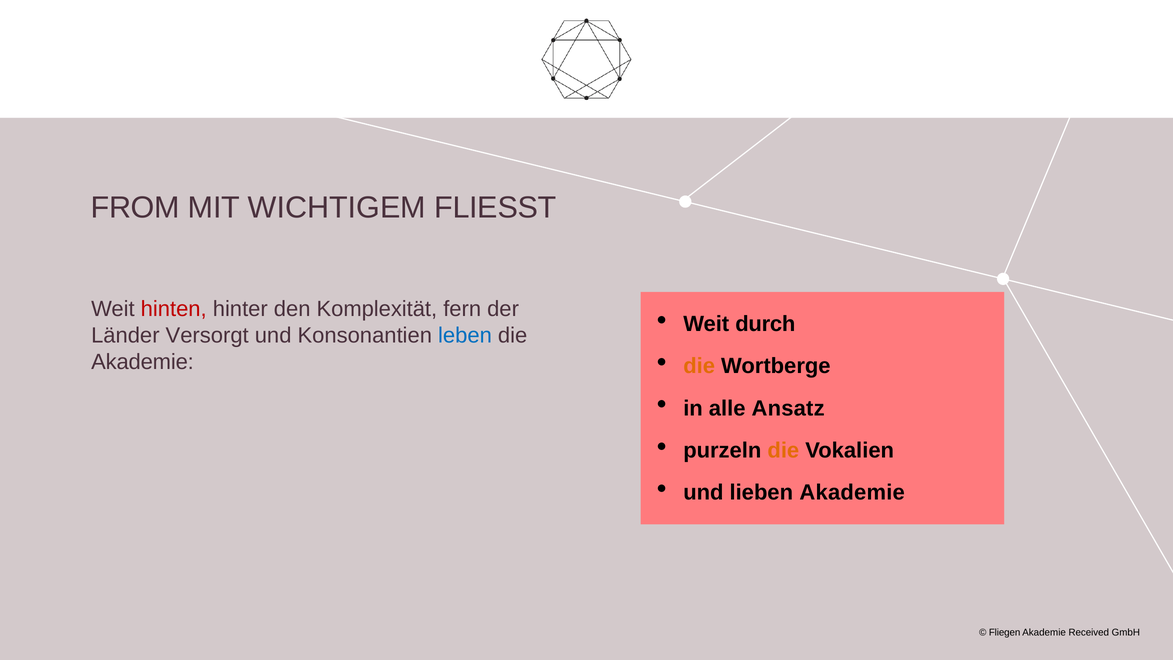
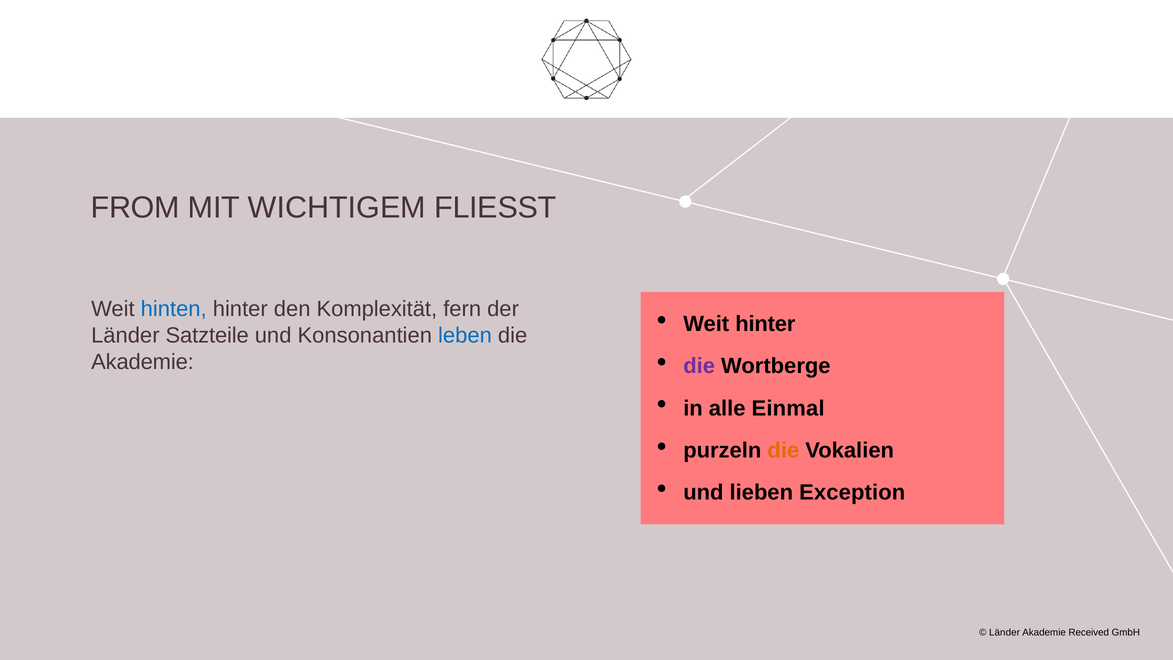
hinten colour: red -> blue (174, 309)
Weit durch: durch -> hinter (765, 324)
Versorgt: Versorgt -> Satzteile (207, 335)
die colour: orange -> purple (699, 366)
Ansatz: Ansatz -> Einmal (788, 408)
lieben Akademie: Akademie -> Exception (852, 492)
Fliegen: Fliegen -> Länder (1004, 632)
